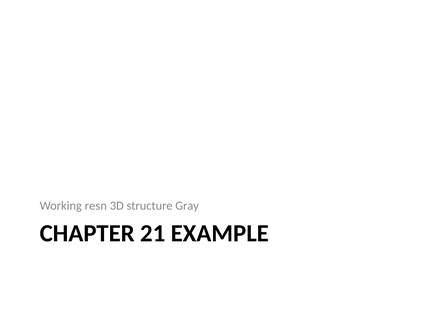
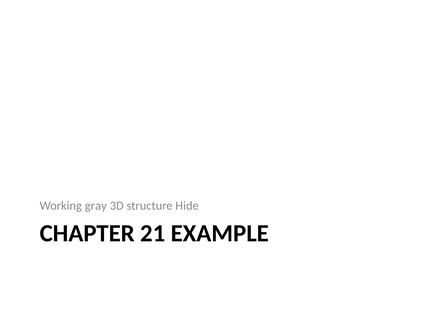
resn: resn -> gray (96, 206)
Gray: Gray -> Hide (187, 206)
